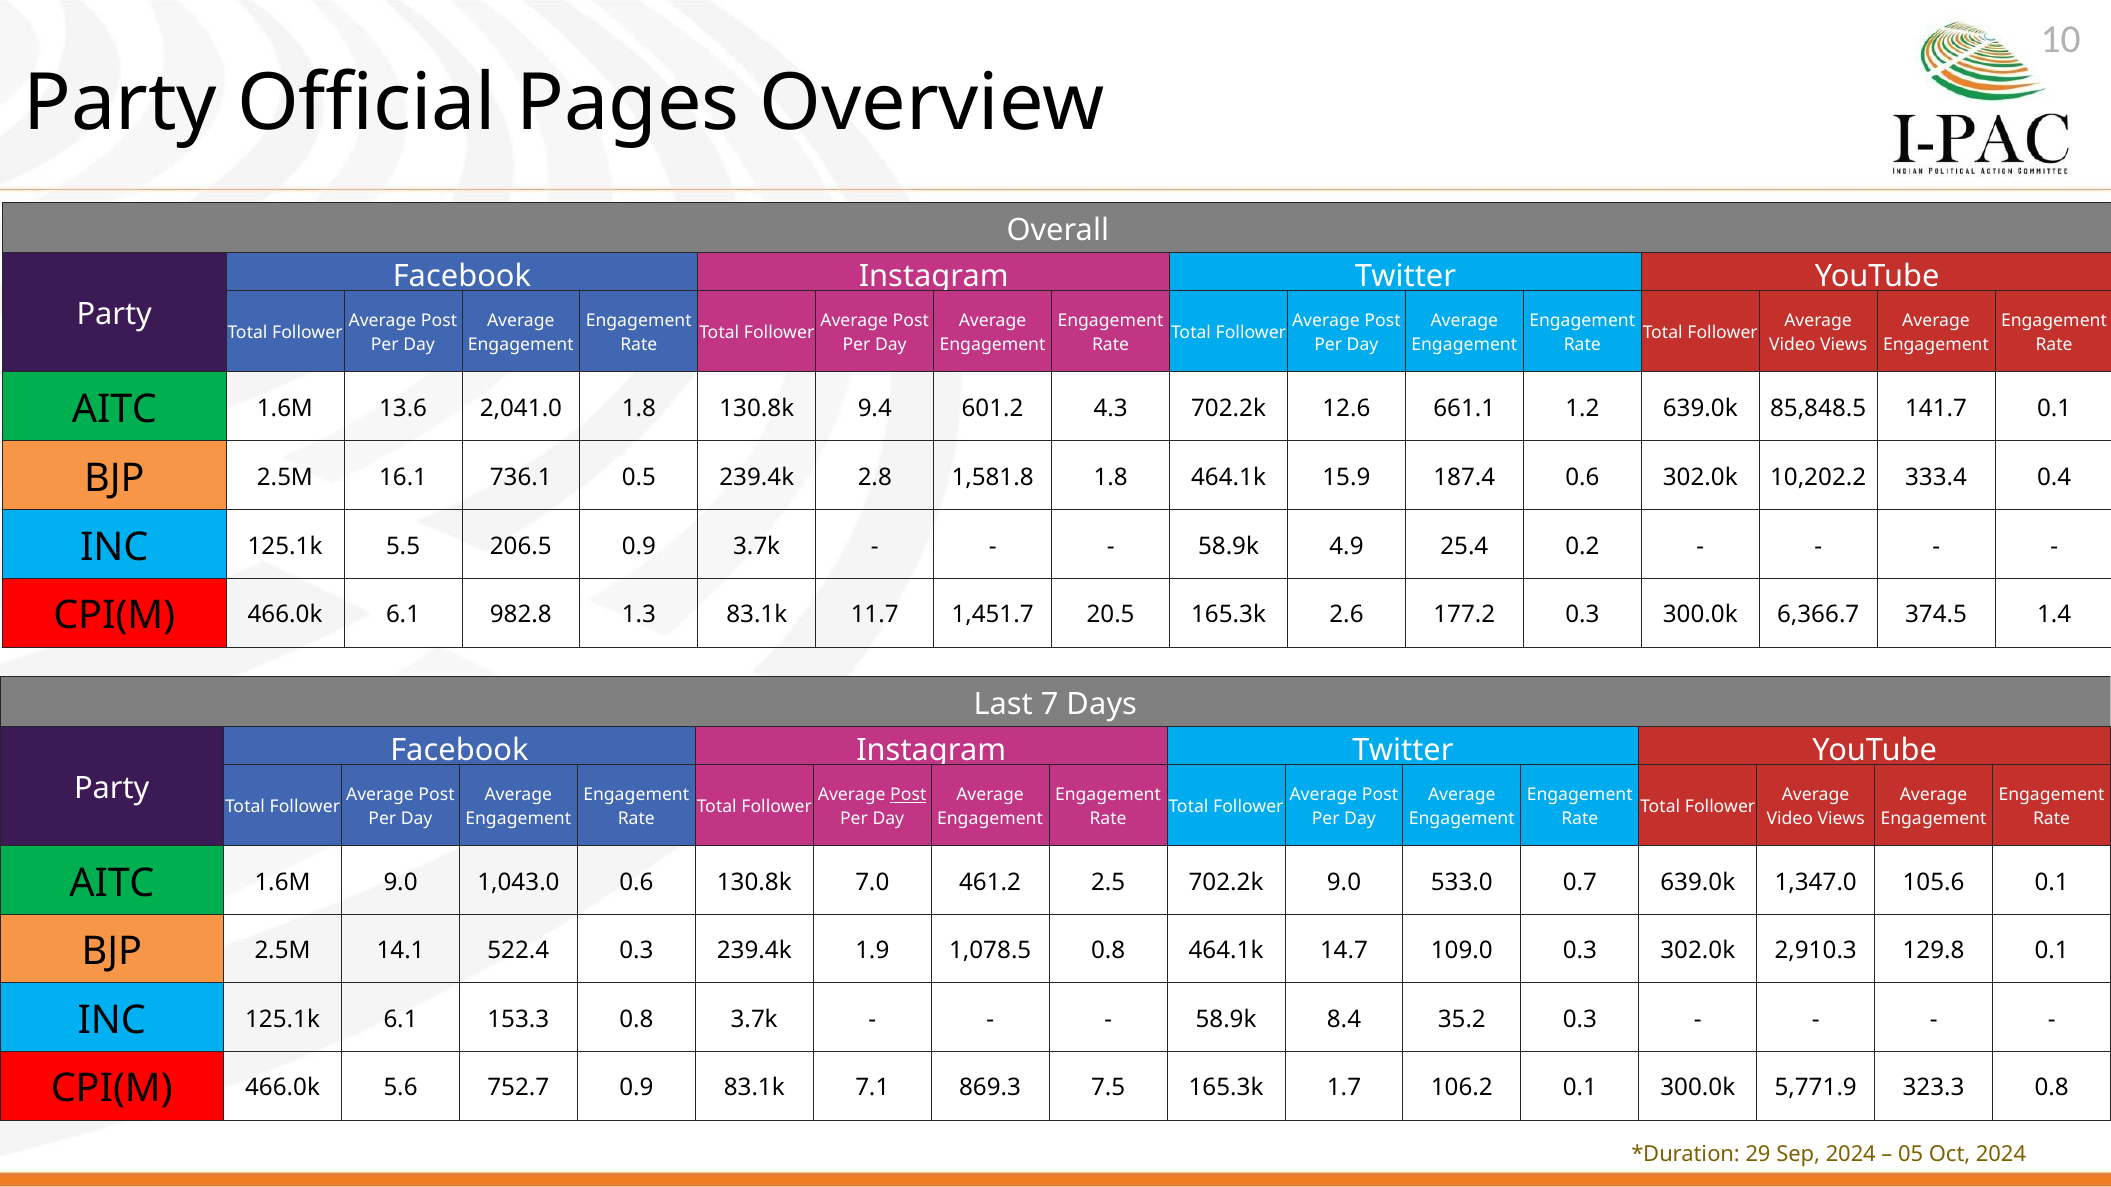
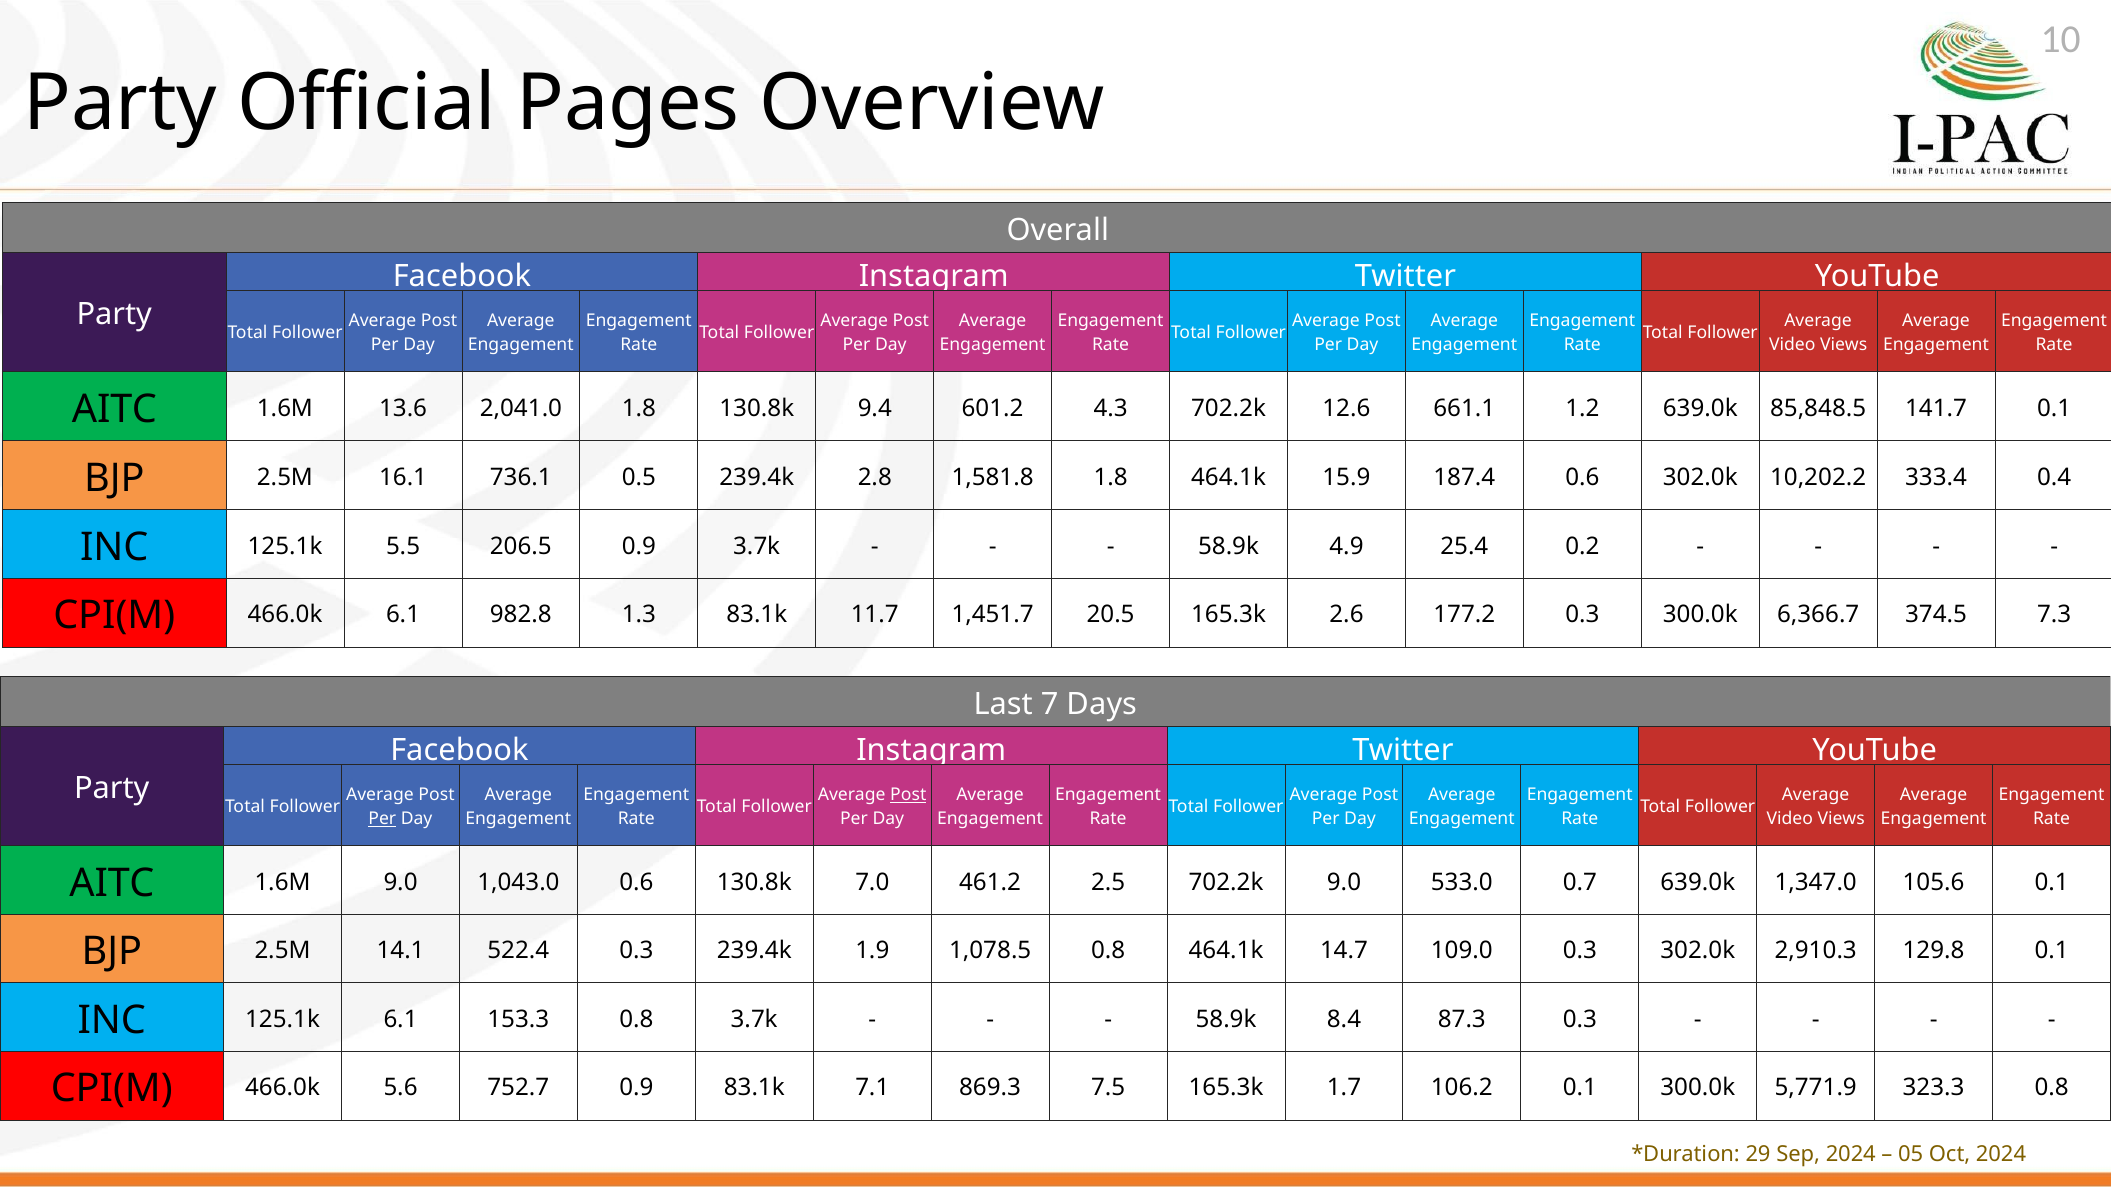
1.4: 1.4 -> 7.3 (2054, 615)
Per underline: none -> present (382, 819)
35.2: 35.2 -> 87.3 (1462, 1020)
